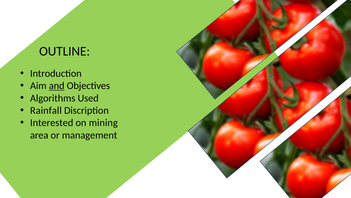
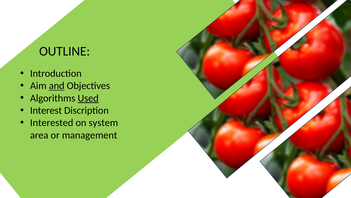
Used underline: none -> present (88, 98)
Rainfall: Rainfall -> Interest (46, 110)
mining: mining -> system (103, 122)
